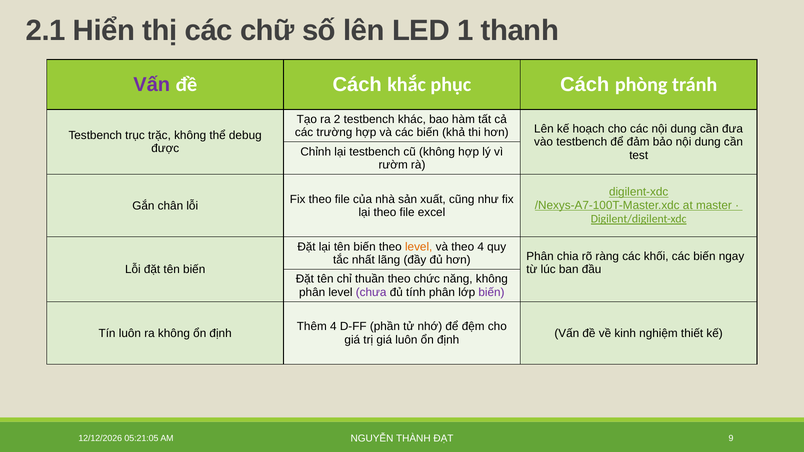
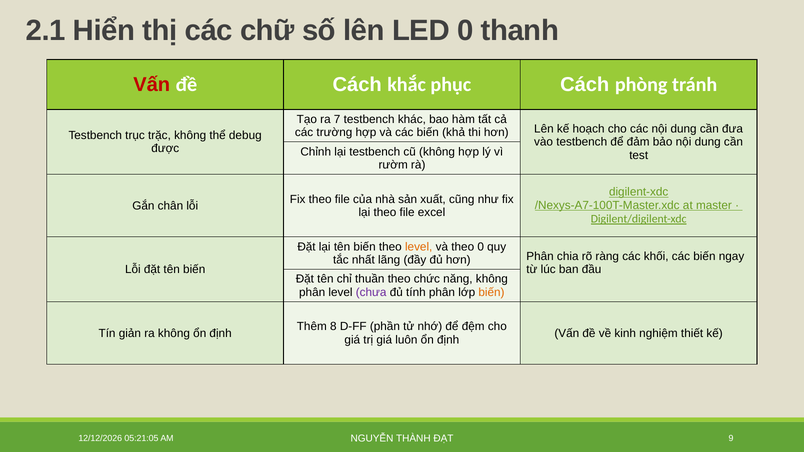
LED 1: 1 -> 0 (465, 30)
Vấn colour: purple -> red (152, 85)
2: 2 -> 7 (337, 119)
theo 4: 4 -> 0 (481, 247)
biến colour: purple -> orange (491, 292)
Thêm 4: 4 -> 8 (333, 327)
Tín luôn: luôn -> giản (130, 333)
